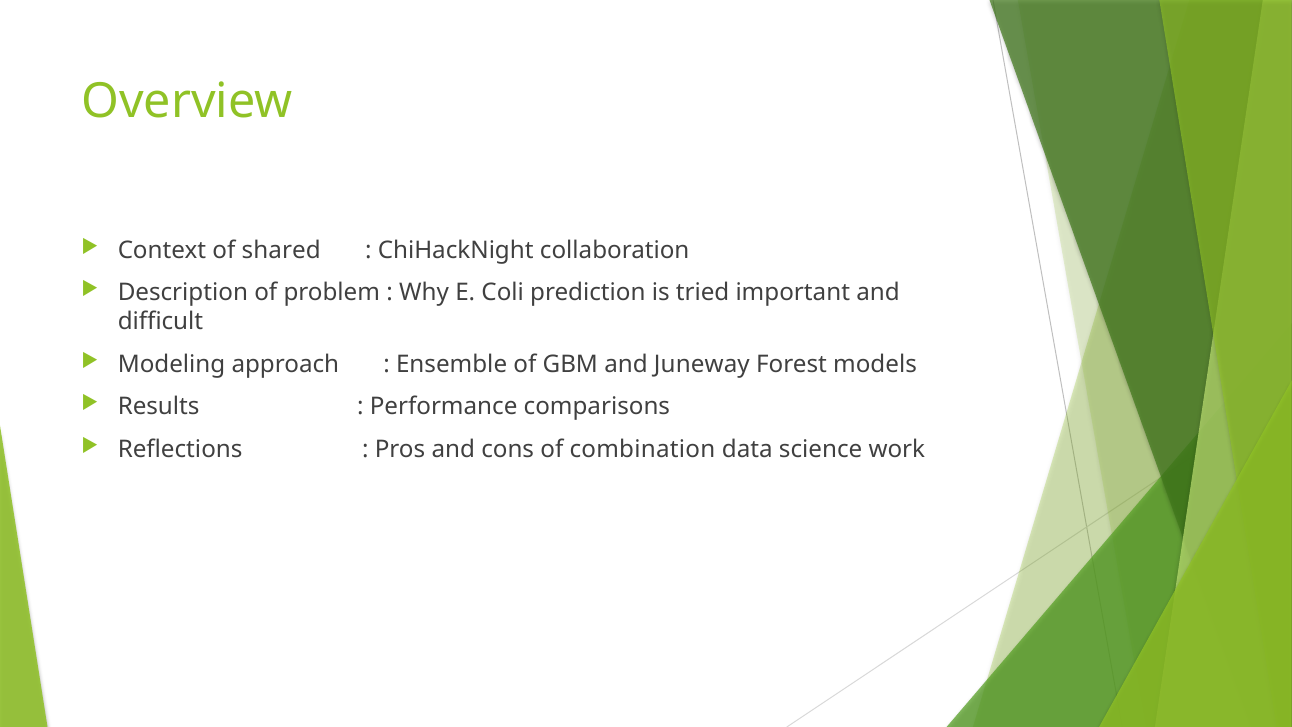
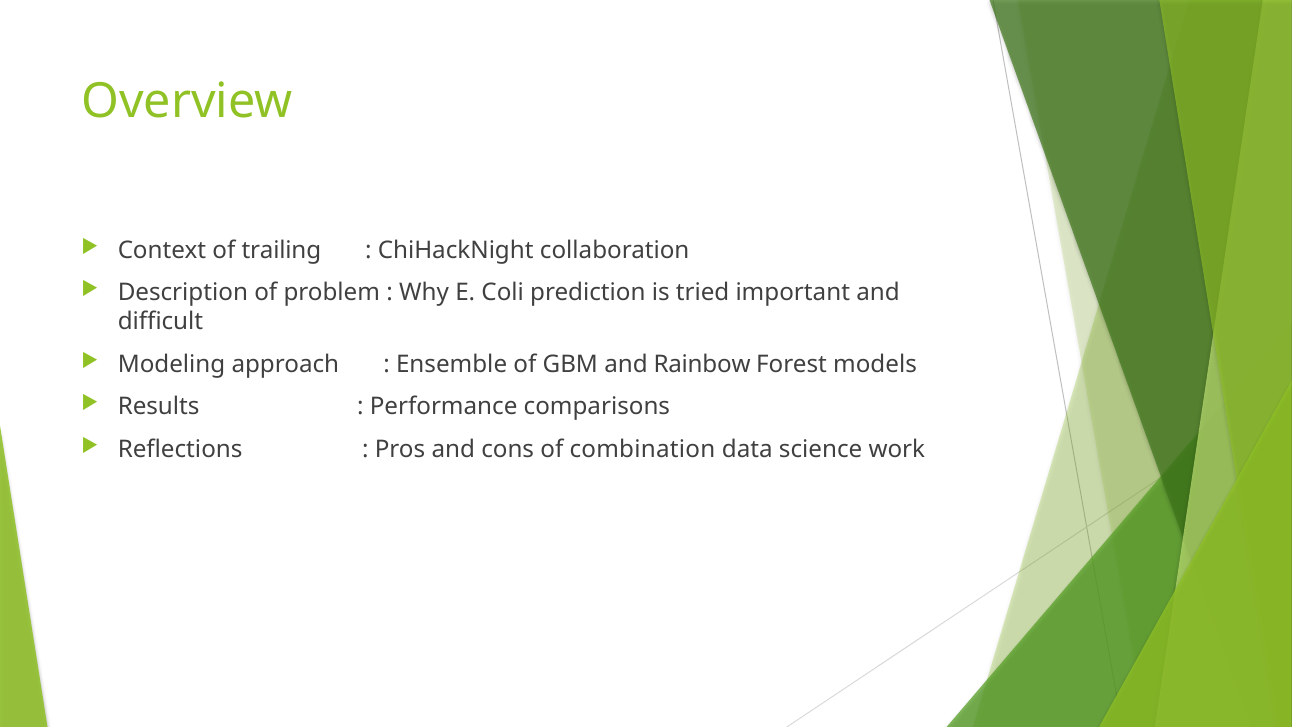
shared: shared -> trailing (281, 250)
Juneway: Juneway -> Rainbow (702, 364)
